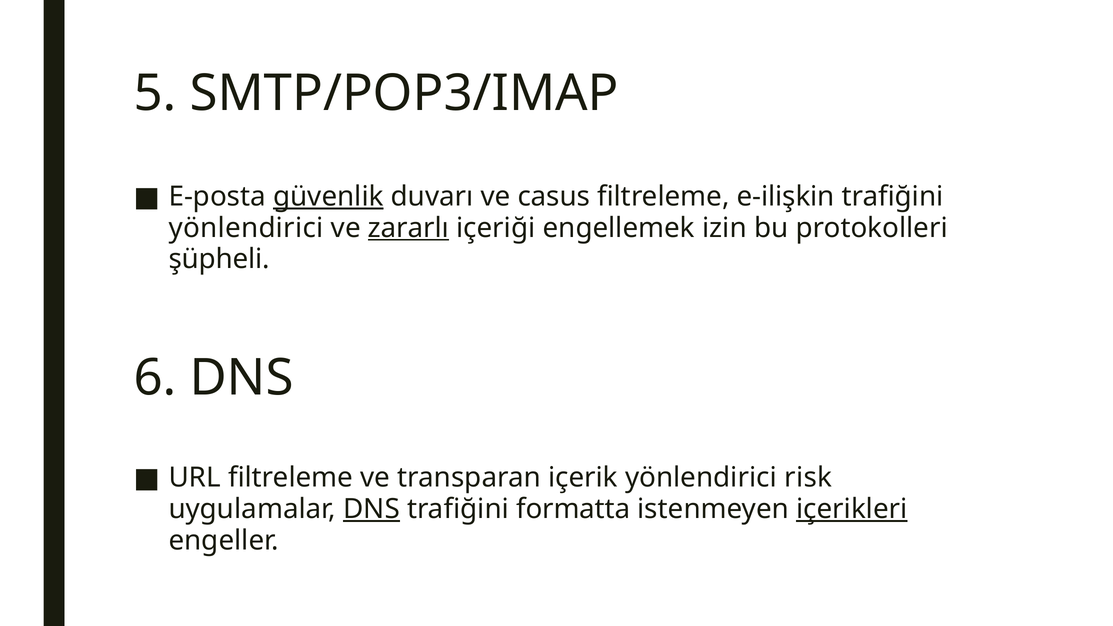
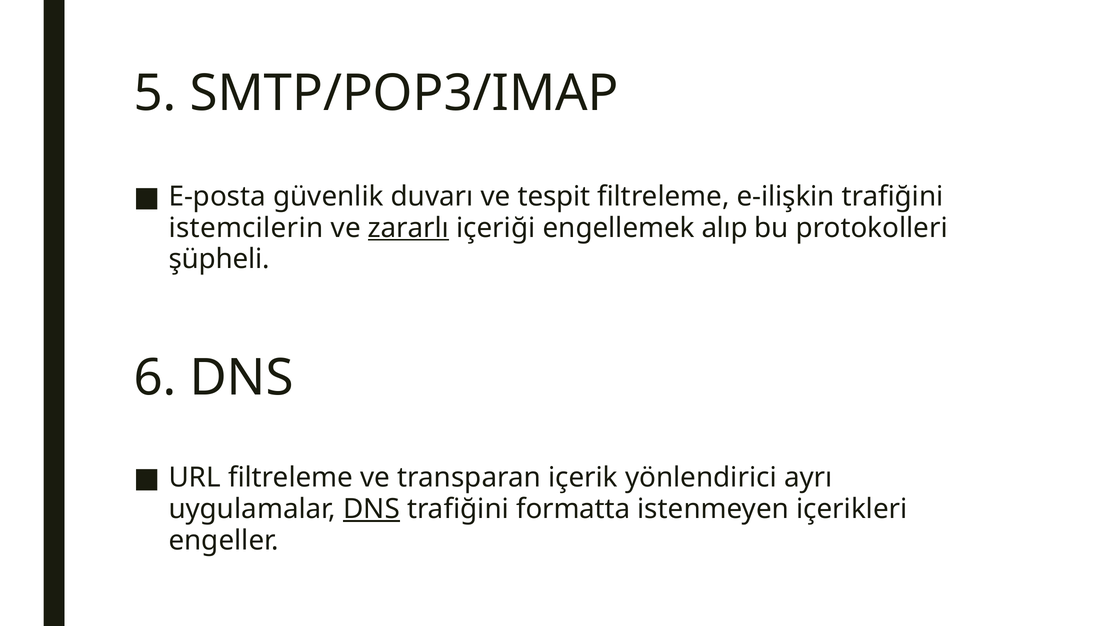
güvenlik underline: present -> none (328, 197)
casus: casus -> tespit (554, 197)
yönlendirici: yönlendirici -> istemcilerin (246, 228)
izin: izin -> alıp (725, 228)
risk: risk -> ayrı (808, 478)
içerikleri underline: present -> none (852, 509)
